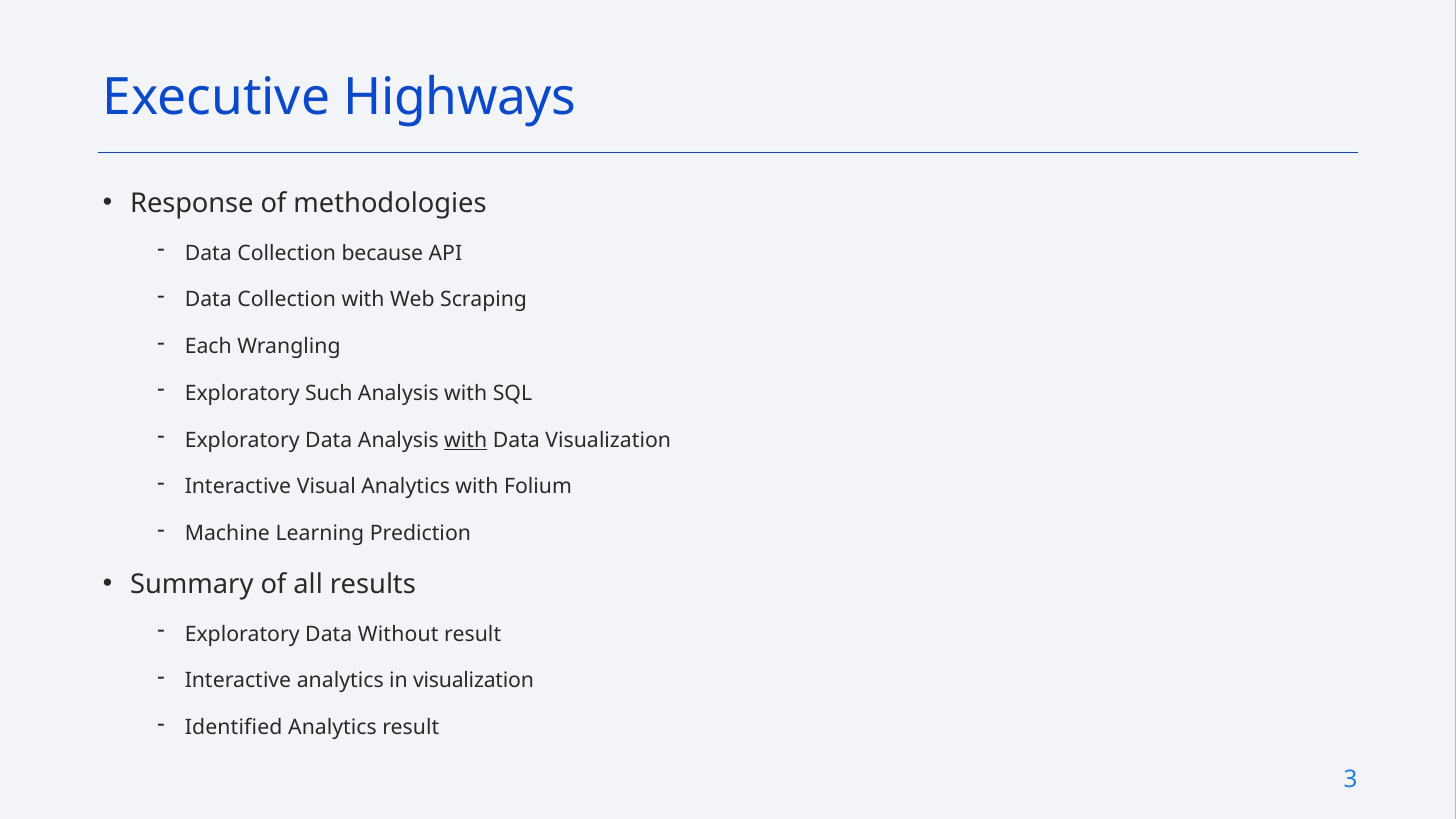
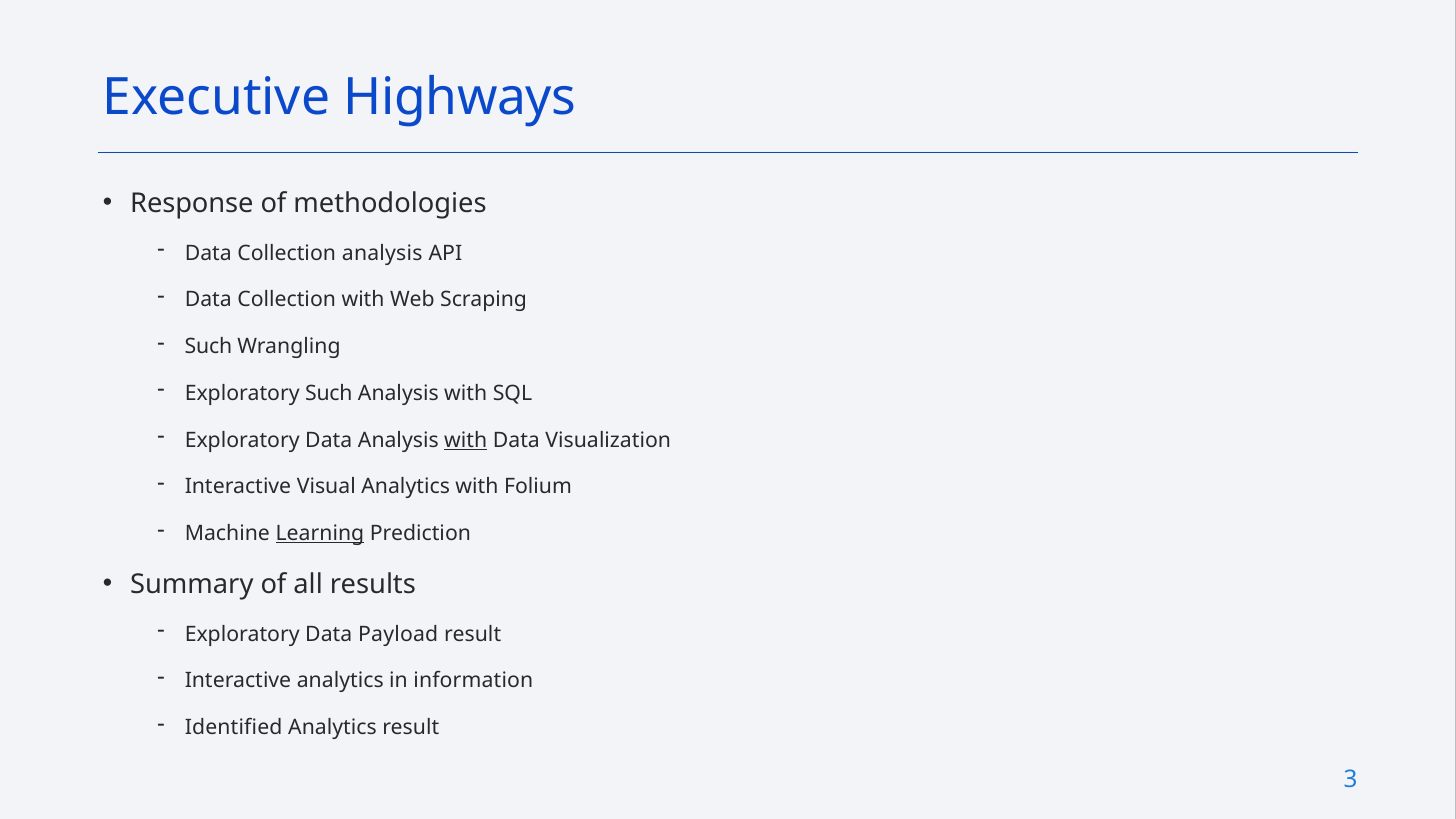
Collection because: because -> analysis (382, 253)
Each: Each -> Such (208, 347)
Learning underline: none -> present (320, 533)
Without: Without -> Payload (398, 634)
in visualization: visualization -> information (473, 681)
